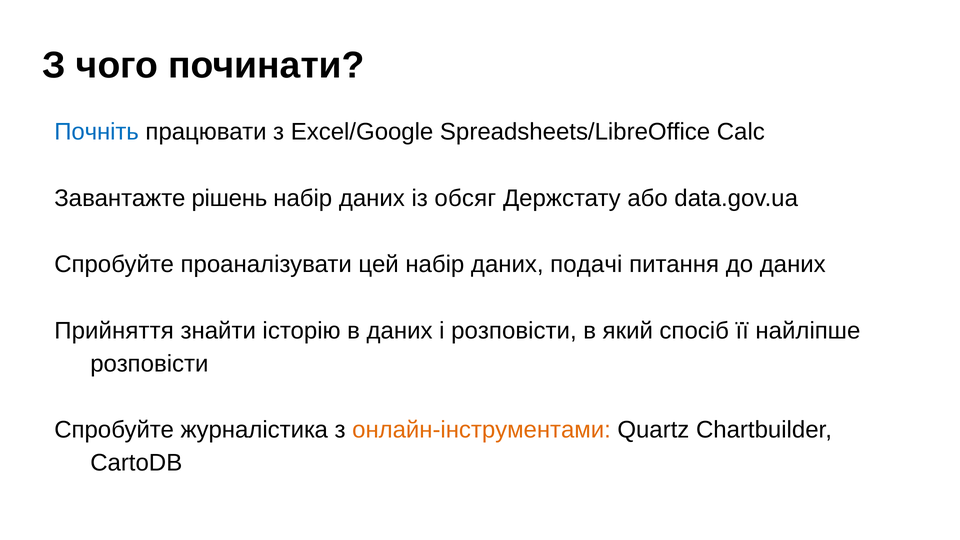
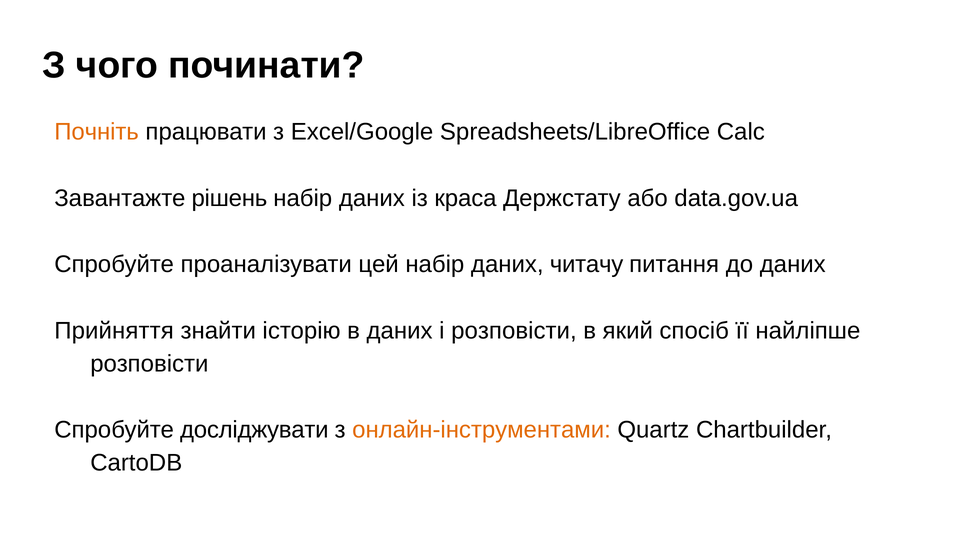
Почніть colour: blue -> orange (97, 132)
обсяг: обсяг -> краса (465, 198)
подачі: подачі -> читачу (587, 264)
журналістика: журналістика -> досліджувати (254, 430)
